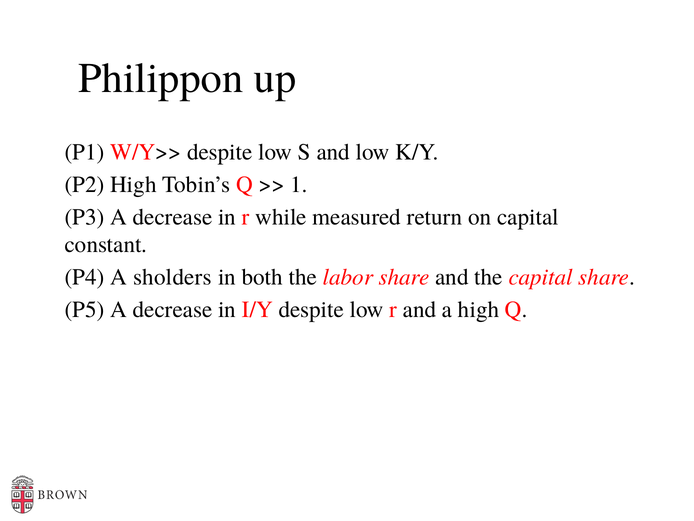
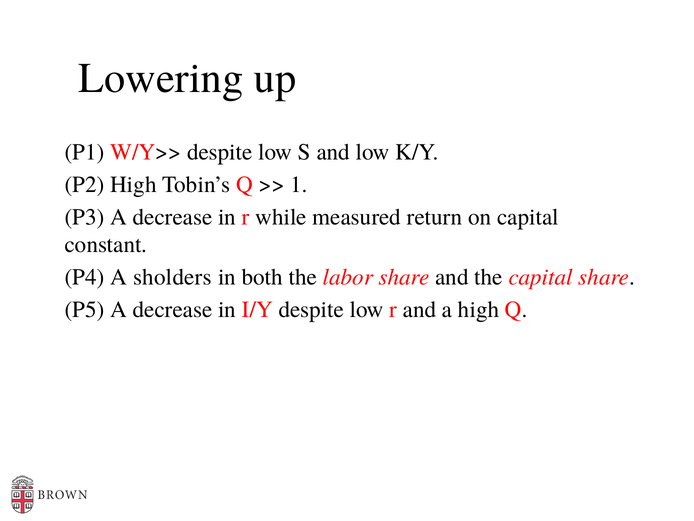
Philippon: Philippon -> Lowering (161, 78)
